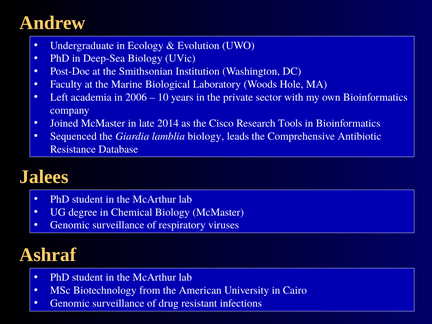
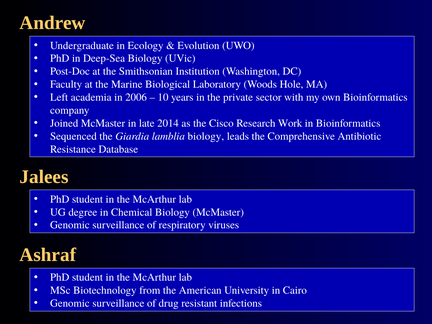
Tools: Tools -> Work (290, 123)
